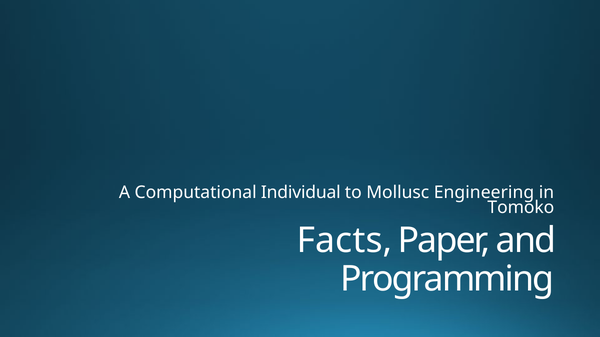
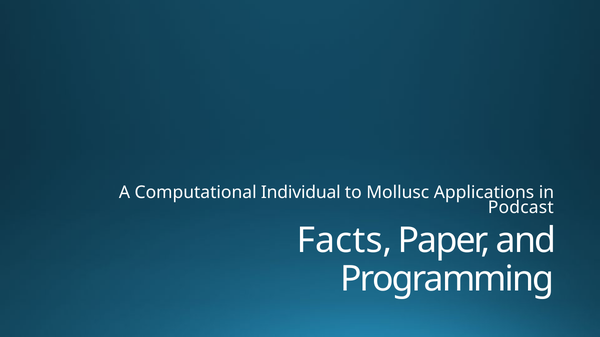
Engineering: Engineering -> Applications (484, 193)
Tomoko: Tomoko -> Podcast (521, 208)
